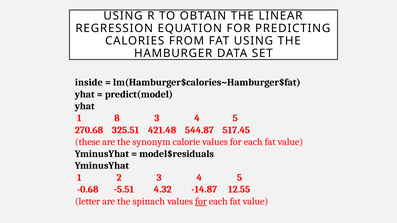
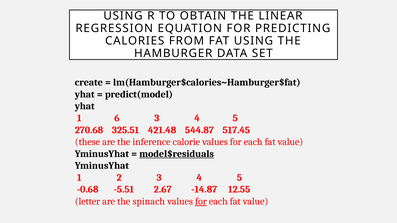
inside: inside -> create (89, 83)
8: 8 -> 6 (117, 118)
synonym: synonym -> inference (152, 142)
model$residuals underline: none -> present (177, 154)
4.32: 4.32 -> 2.67 (163, 190)
